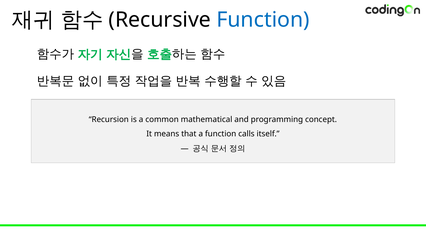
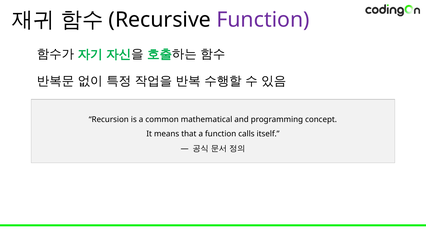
Function colour: blue -> purple (263, 20)
